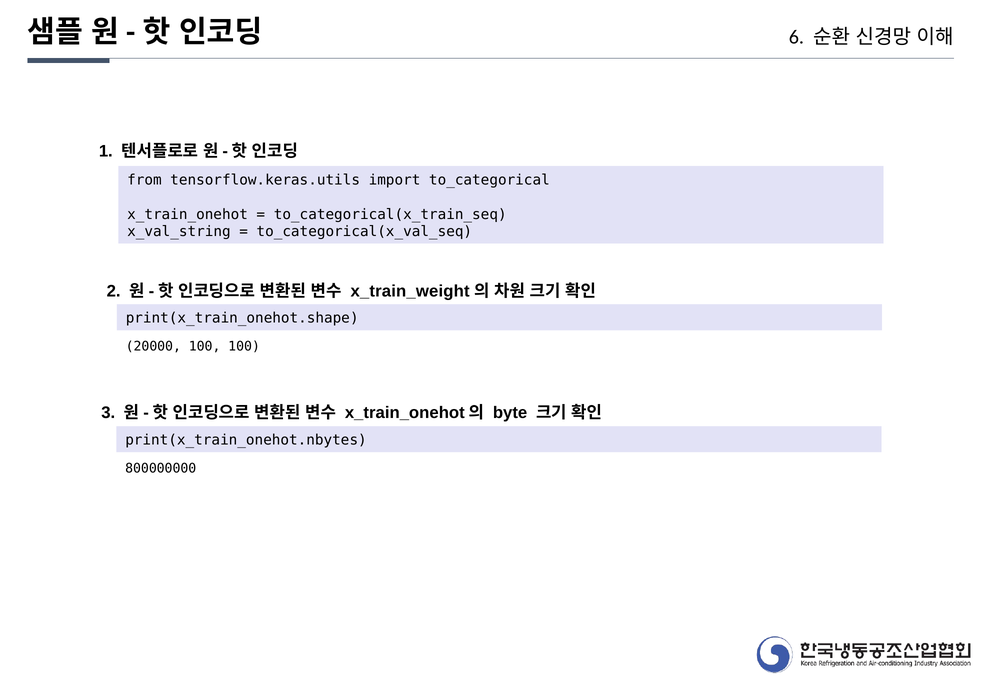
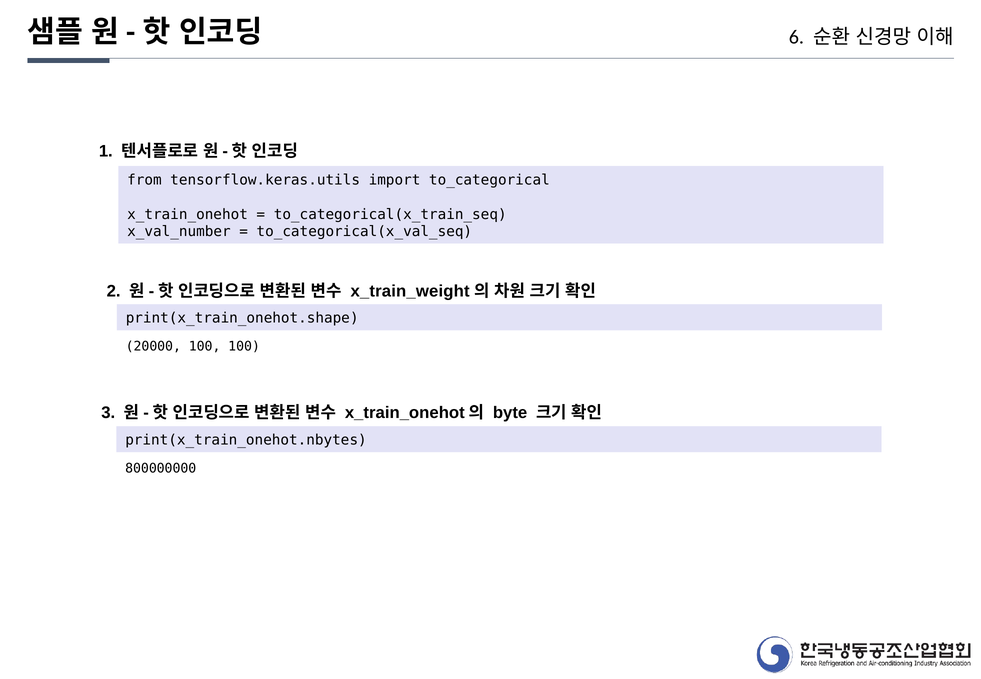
x_val_string: x_val_string -> x_val_number (179, 232)
